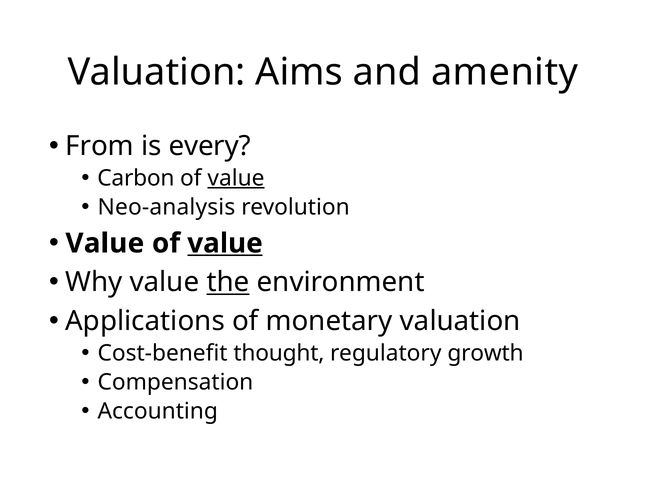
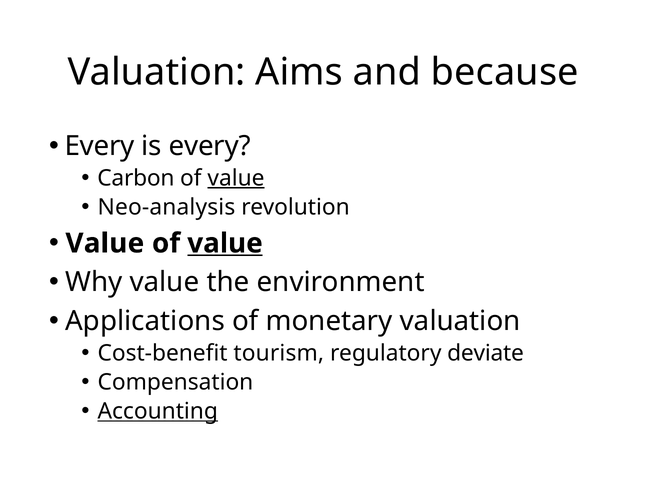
amenity: amenity -> because (505, 72)
From: From -> Every (100, 146)
the underline: present -> none (228, 282)
thought: thought -> tourism (279, 353)
growth: growth -> deviate (486, 353)
Accounting underline: none -> present (158, 411)
